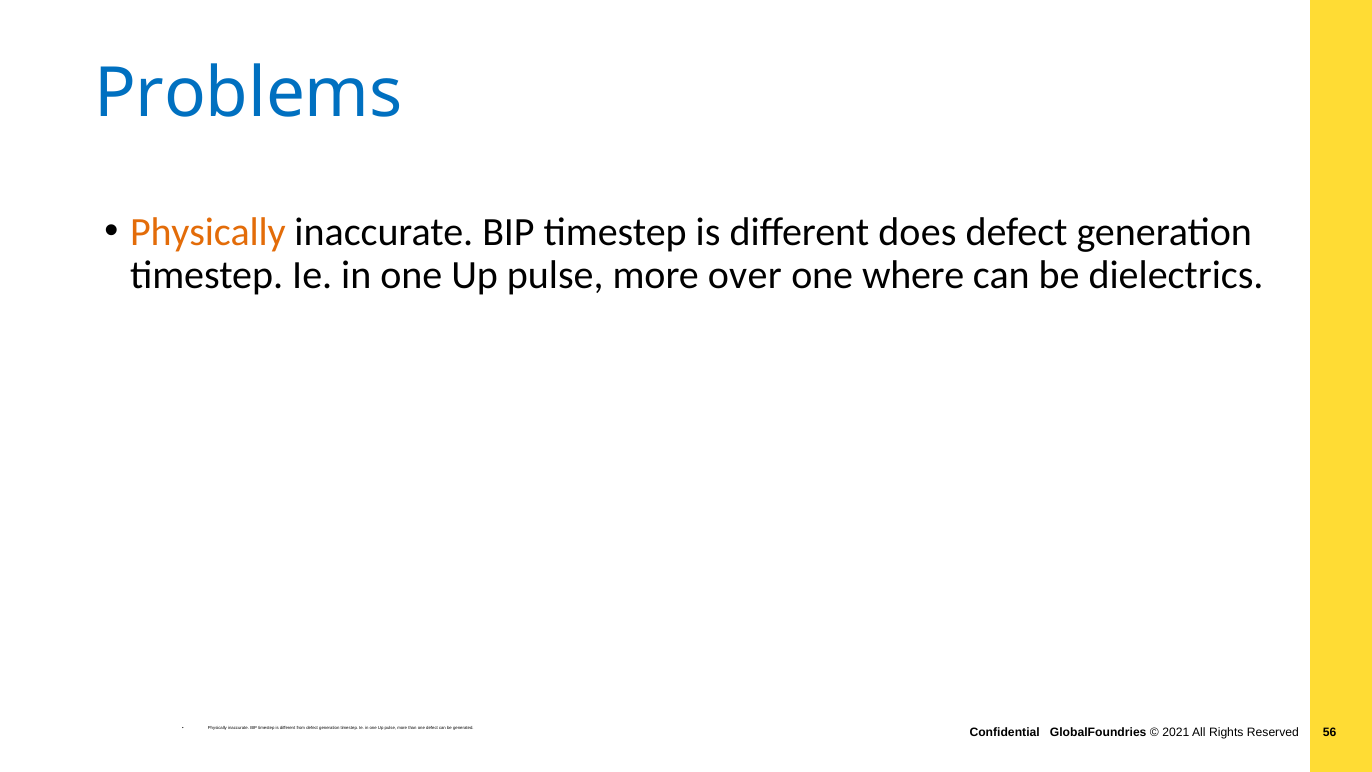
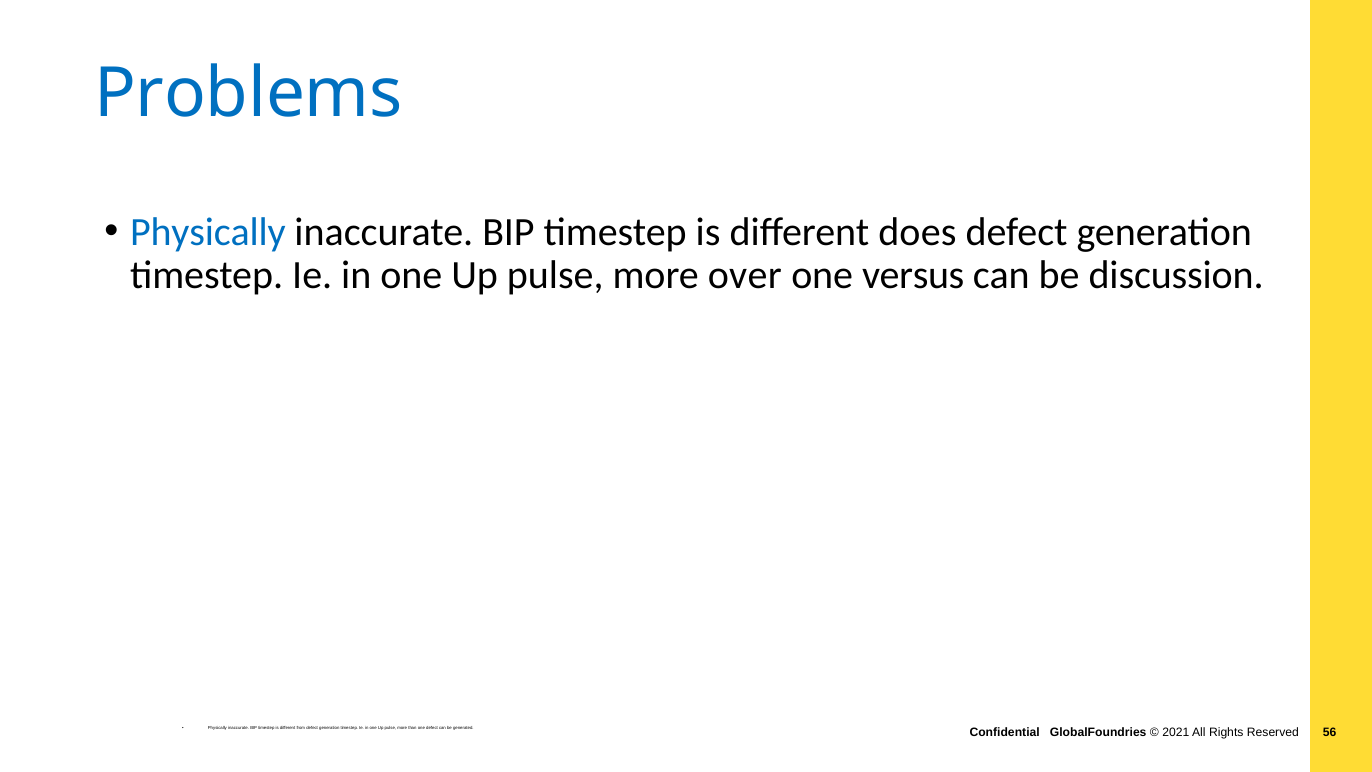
Physically colour: orange -> blue (208, 232)
where: where -> versus (913, 275)
dielectrics: dielectrics -> discussion (1176, 275)
